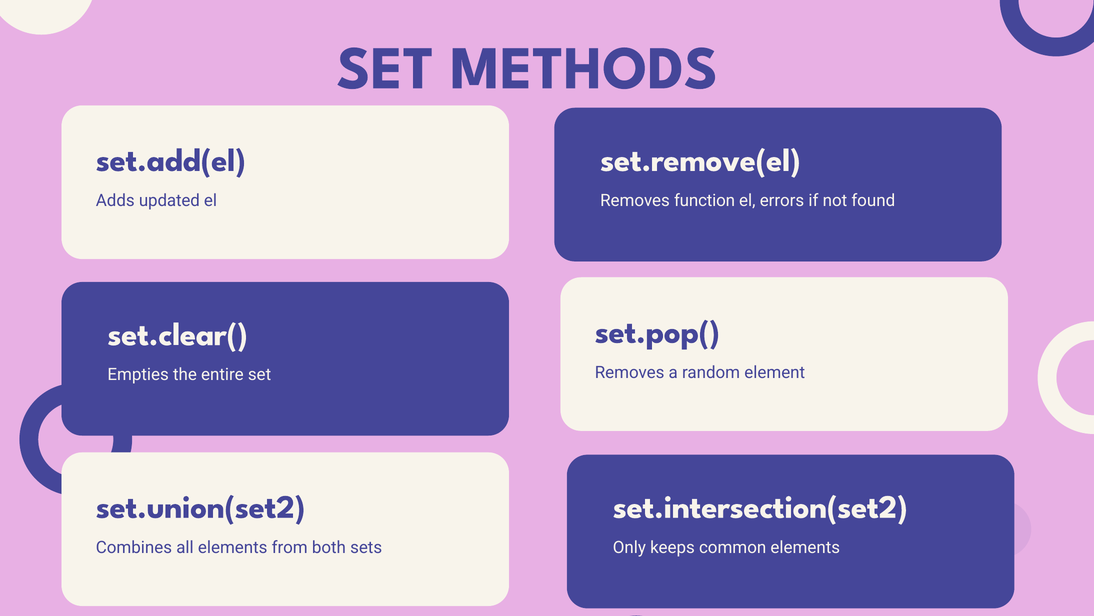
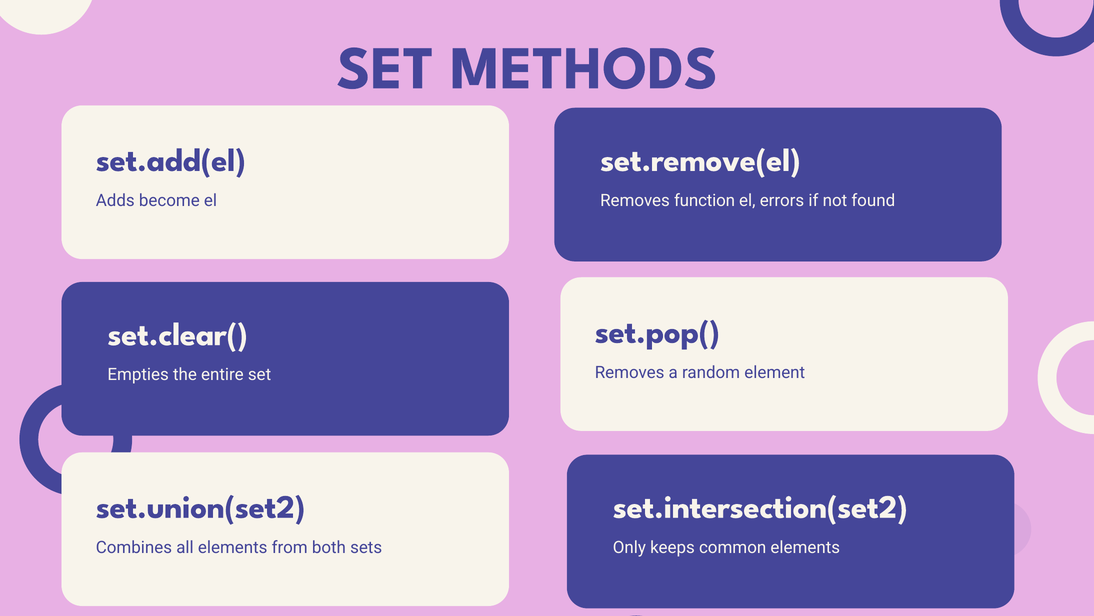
updated: updated -> become (169, 200)
